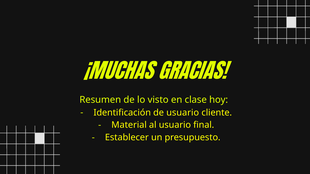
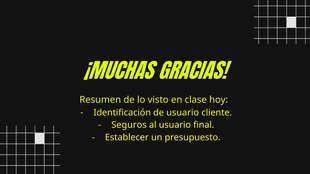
Material: Material -> Seguros (129, 125)
